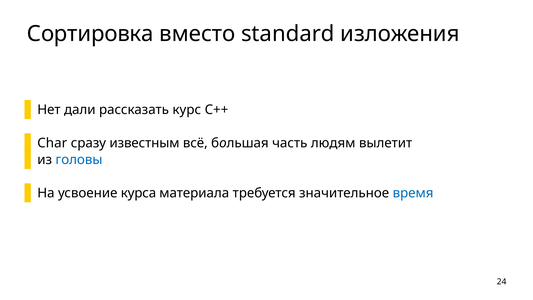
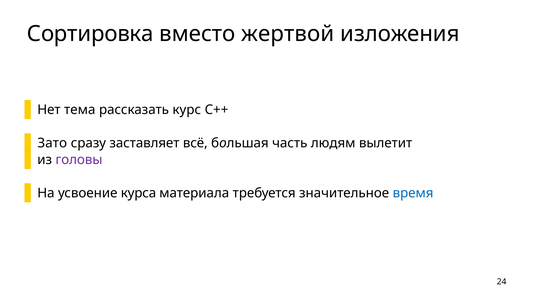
standard: standard -> жертвой (288, 34)
дали: дали -> тема (80, 110)
Char: Char -> Зато (52, 143)
известным: известным -> заставляет (144, 143)
головы colour: blue -> purple (79, 160)
